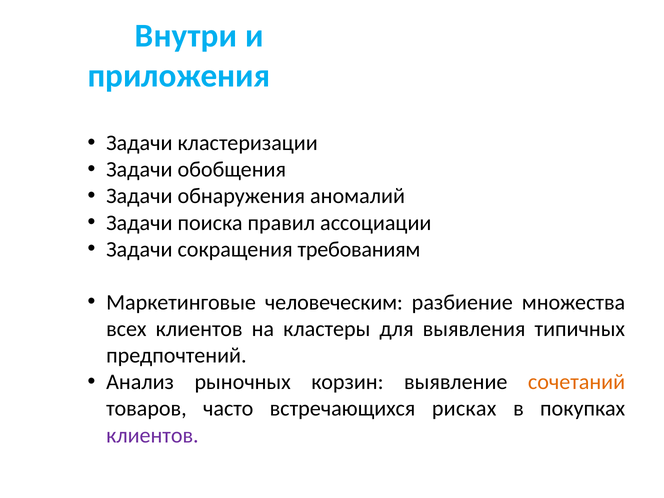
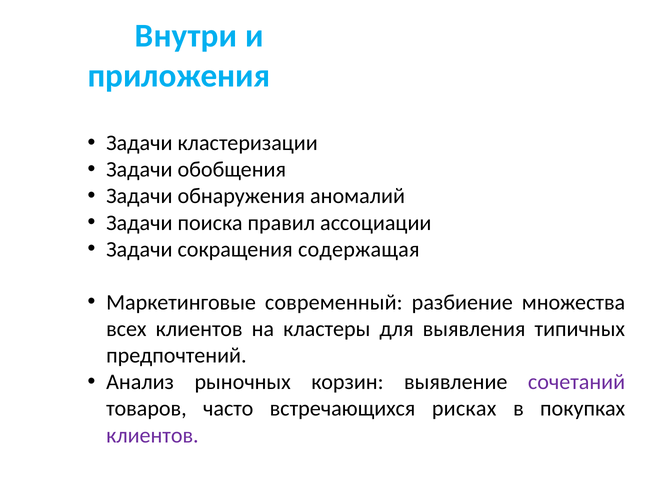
требованиям: требованиям -> содержащая (359, 249)
человеческим: человеческим -> современный (334, 302)
сочетаний colour: orange -> purple (577, 382)
